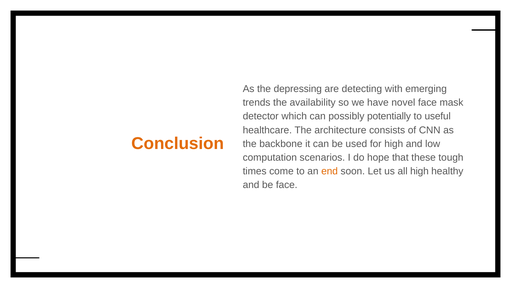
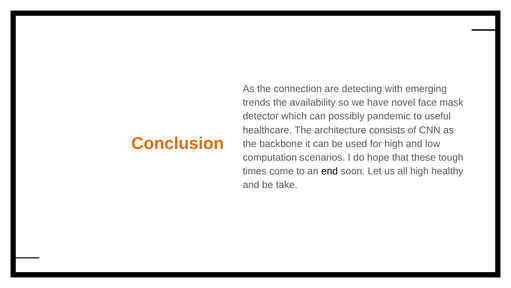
depressing: depressing -> connection (298, 89)
potentially: potentially -> pandemic (389, 116)
end colour: orange -> black (330, 171)
be face: face -> take (287, 185)
